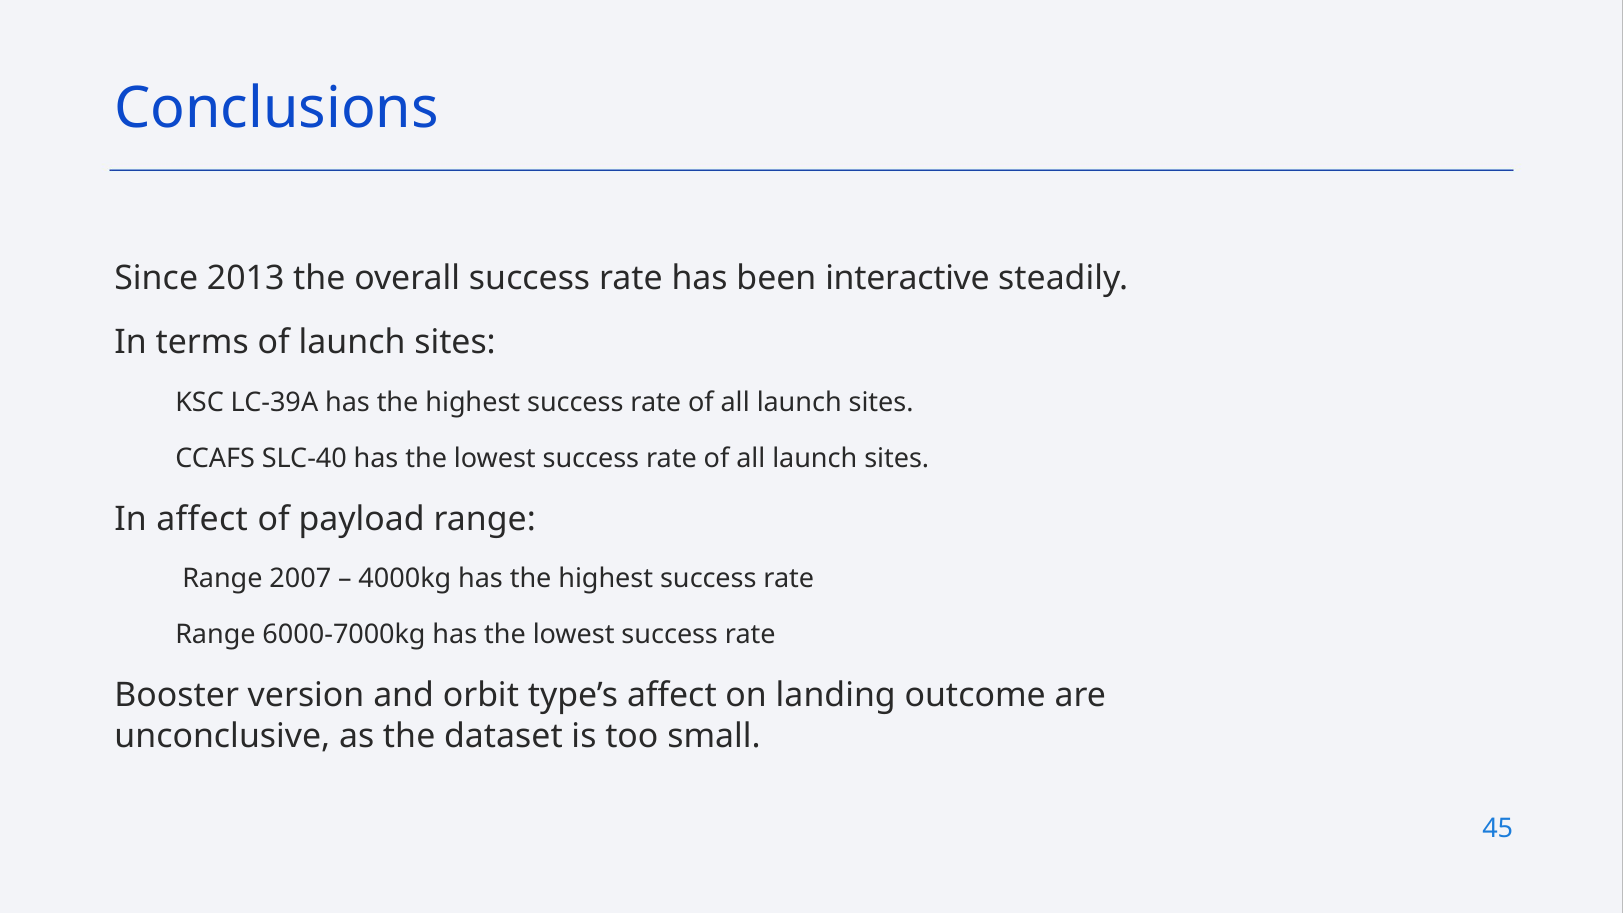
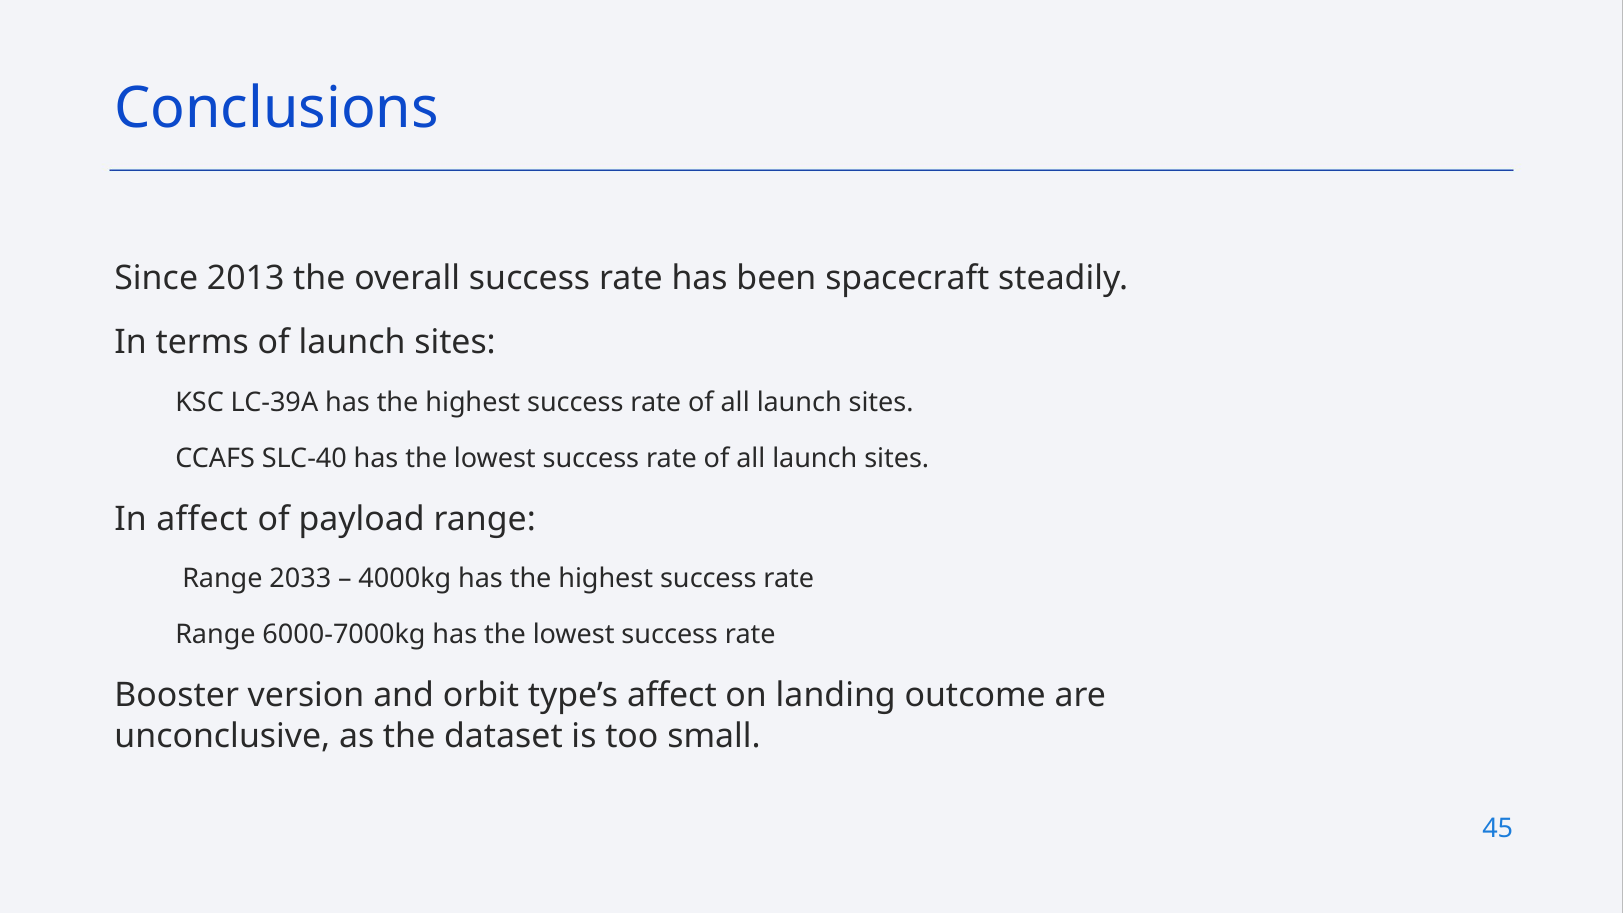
interactive: interactive -> spacecraft (907, 278)
2007: 2007 -> 2033 (300, 579)
